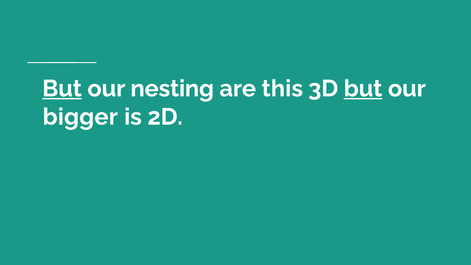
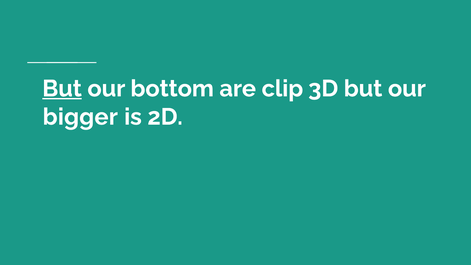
nesting: nesting -> bottom (172, 89)
this: this -> clip (282, 89)
but underline: present -> none (363, 89)
